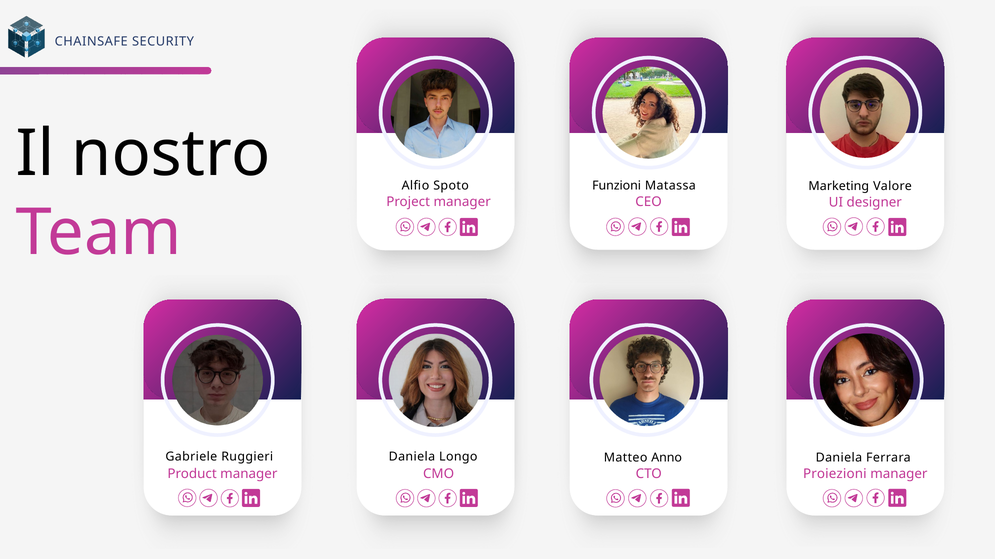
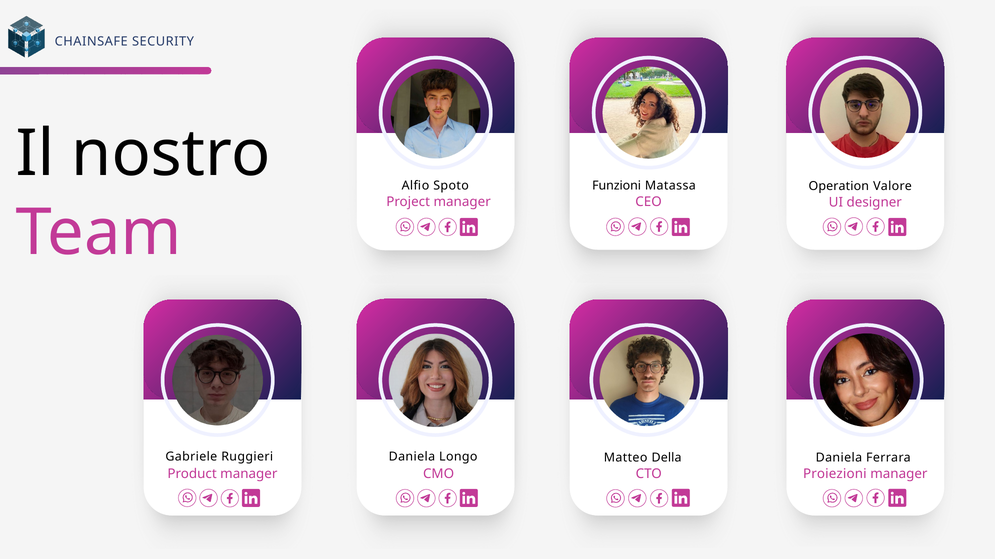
Marketing: Marketing -> Operation (839, 186)
Anno: Anno -> Della (667, 458)
